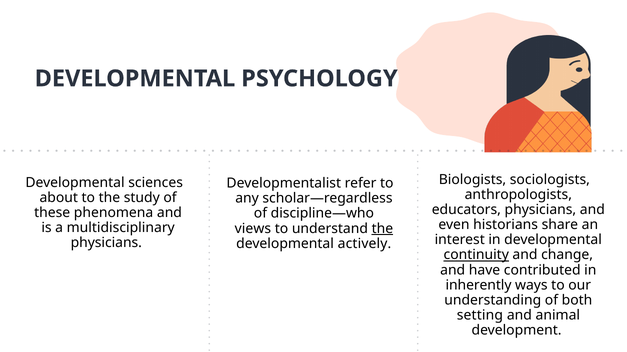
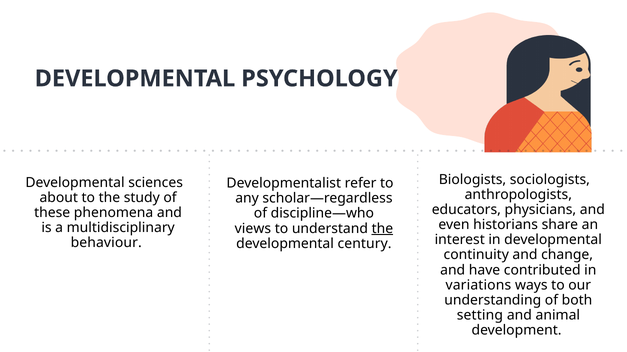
physicians: physicians -> behaviour (106, 243)
actively: actively -> century (365, 244)
continuity underline: present -> none (476, 255)
inherently: inherently -> variations (478, 286)
